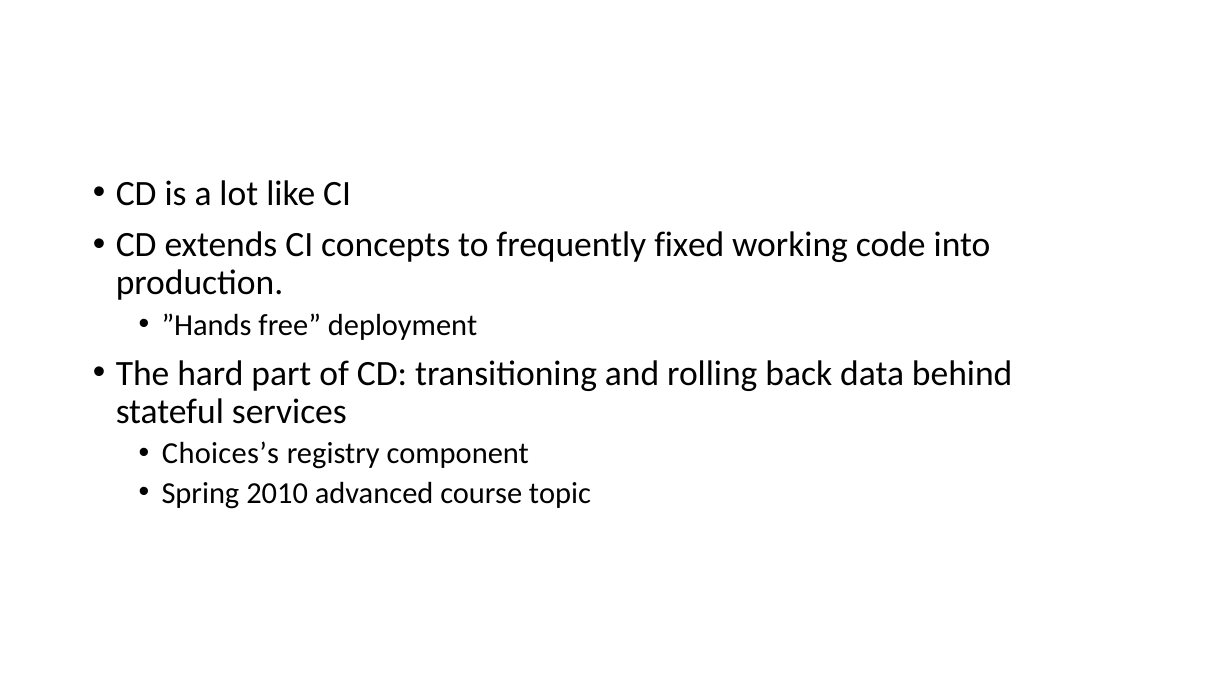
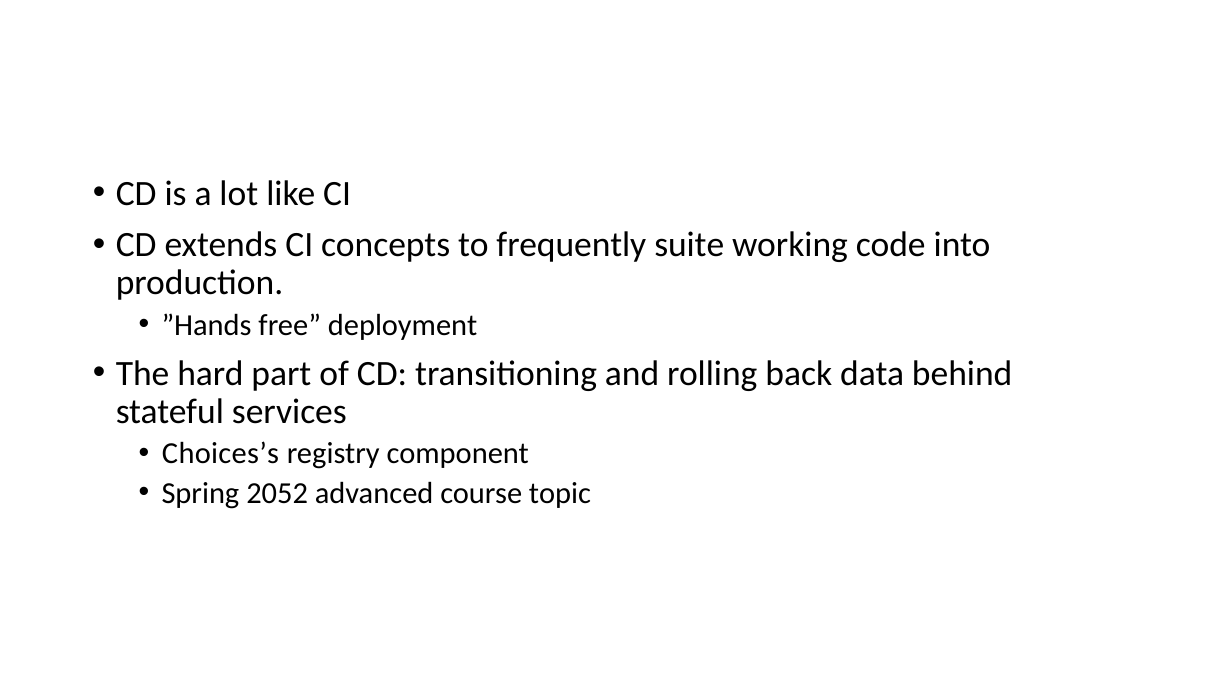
fixed: fixed -> suite (689, 245)
2010: 2010 -> 2052 (277, 493)
